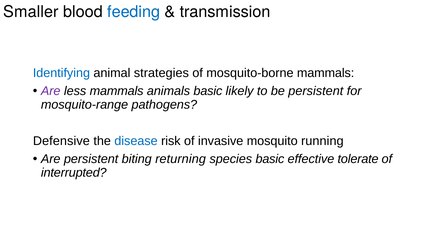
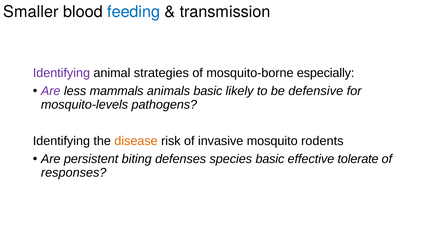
Identifying colour: blue -> purple (61, 73)
mosquito-borne mammals: mammals -> especially (326, 73)
be persistent: persistent -> defensive (316, 91)
mosquito-range: mosquito-range -> mosquito-levels (85, 105)
Defensive: Defensive -> Identifying (61, 141)
disease colour: blue -> orange (136, 141)
running: running -> rodents (322, 141)
returning: returning -> defenses (181, 159)
interrupted: interrupted -> responses (74, 172)
